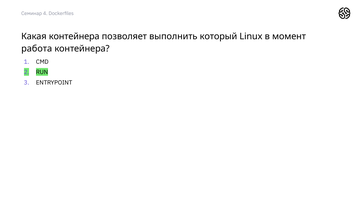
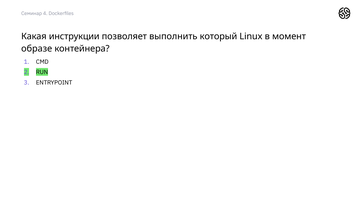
Какая контейнера: контейнера -> инструкции (74, 36)
работа: работа -> образе (37, 49)
